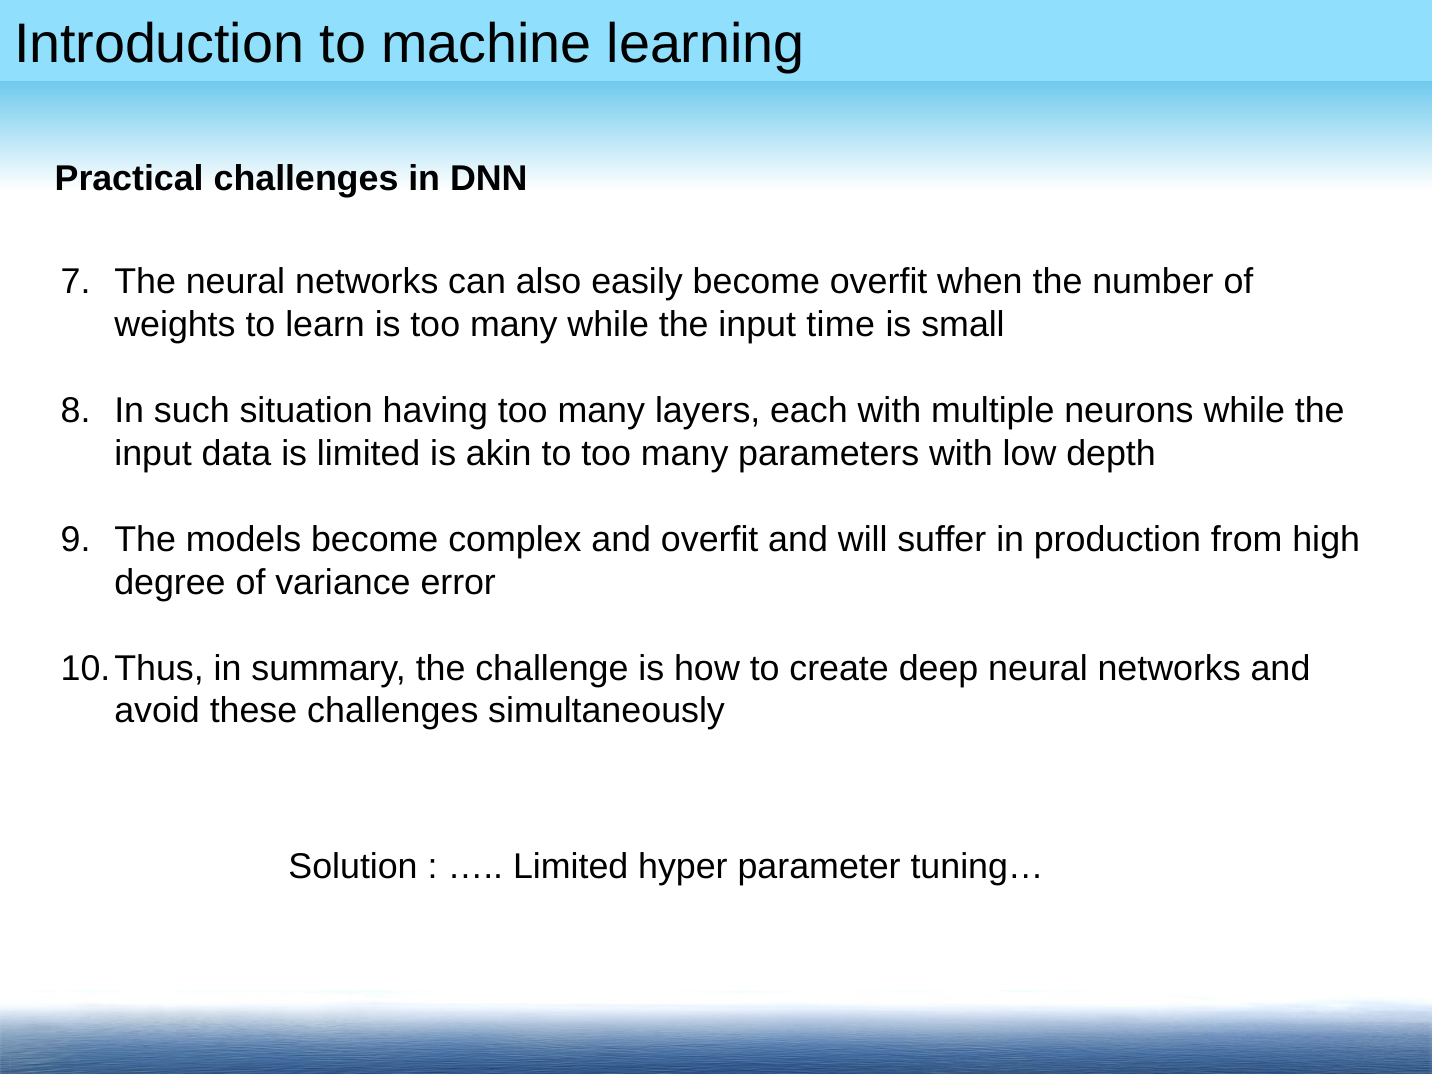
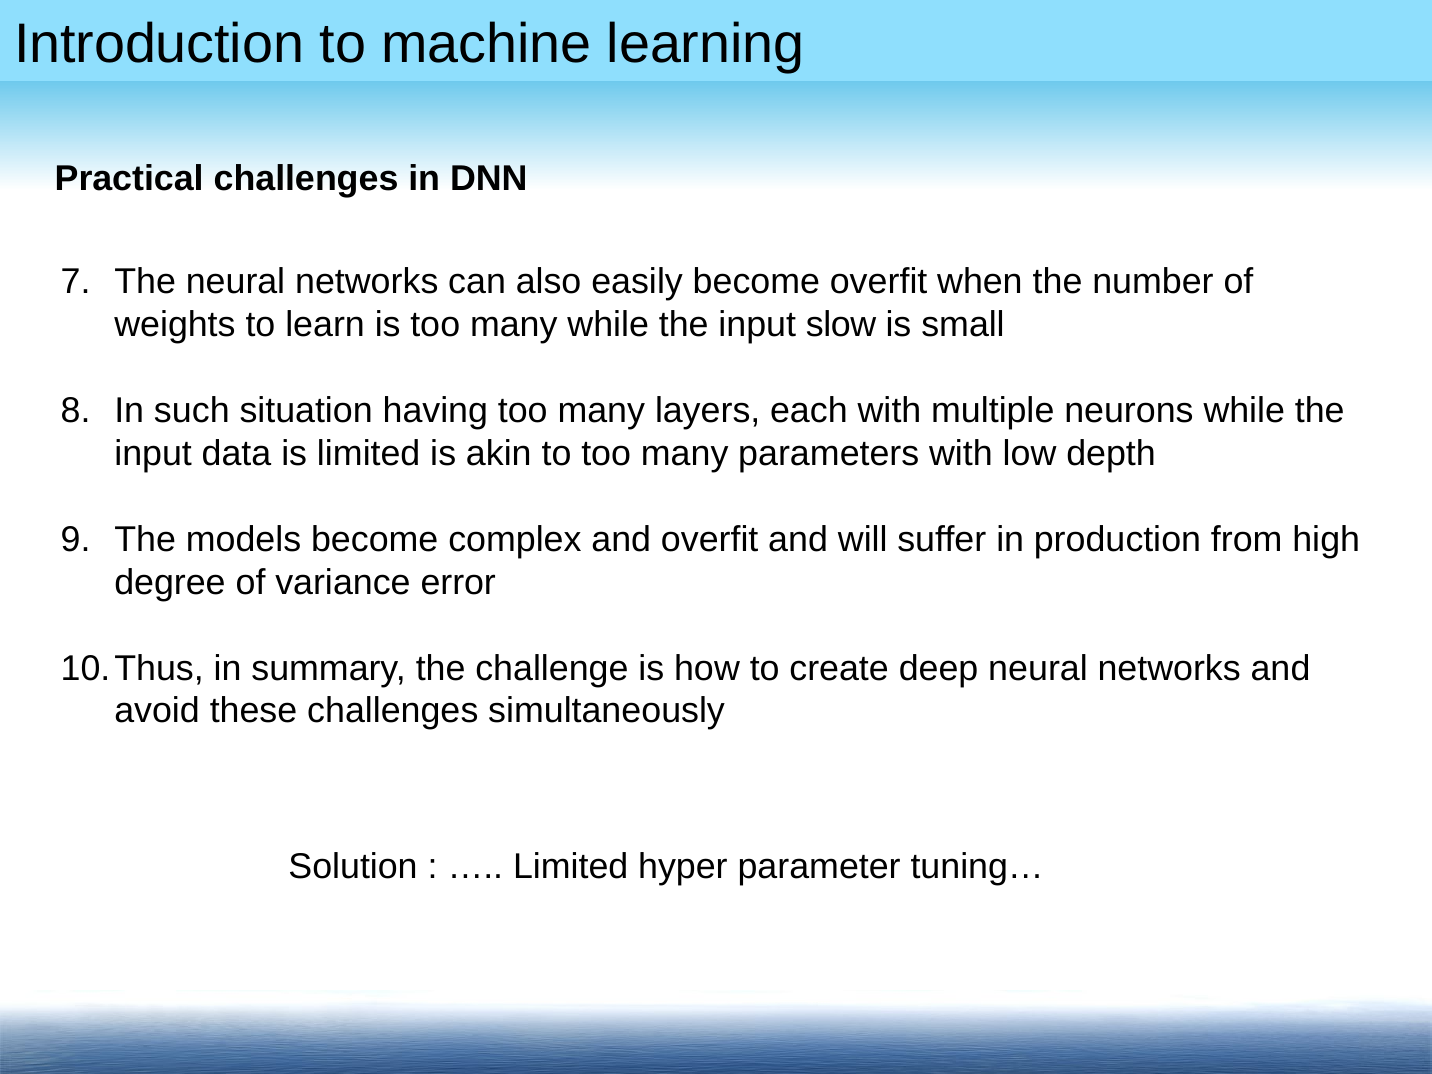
time: time -> slow (841, 325)
